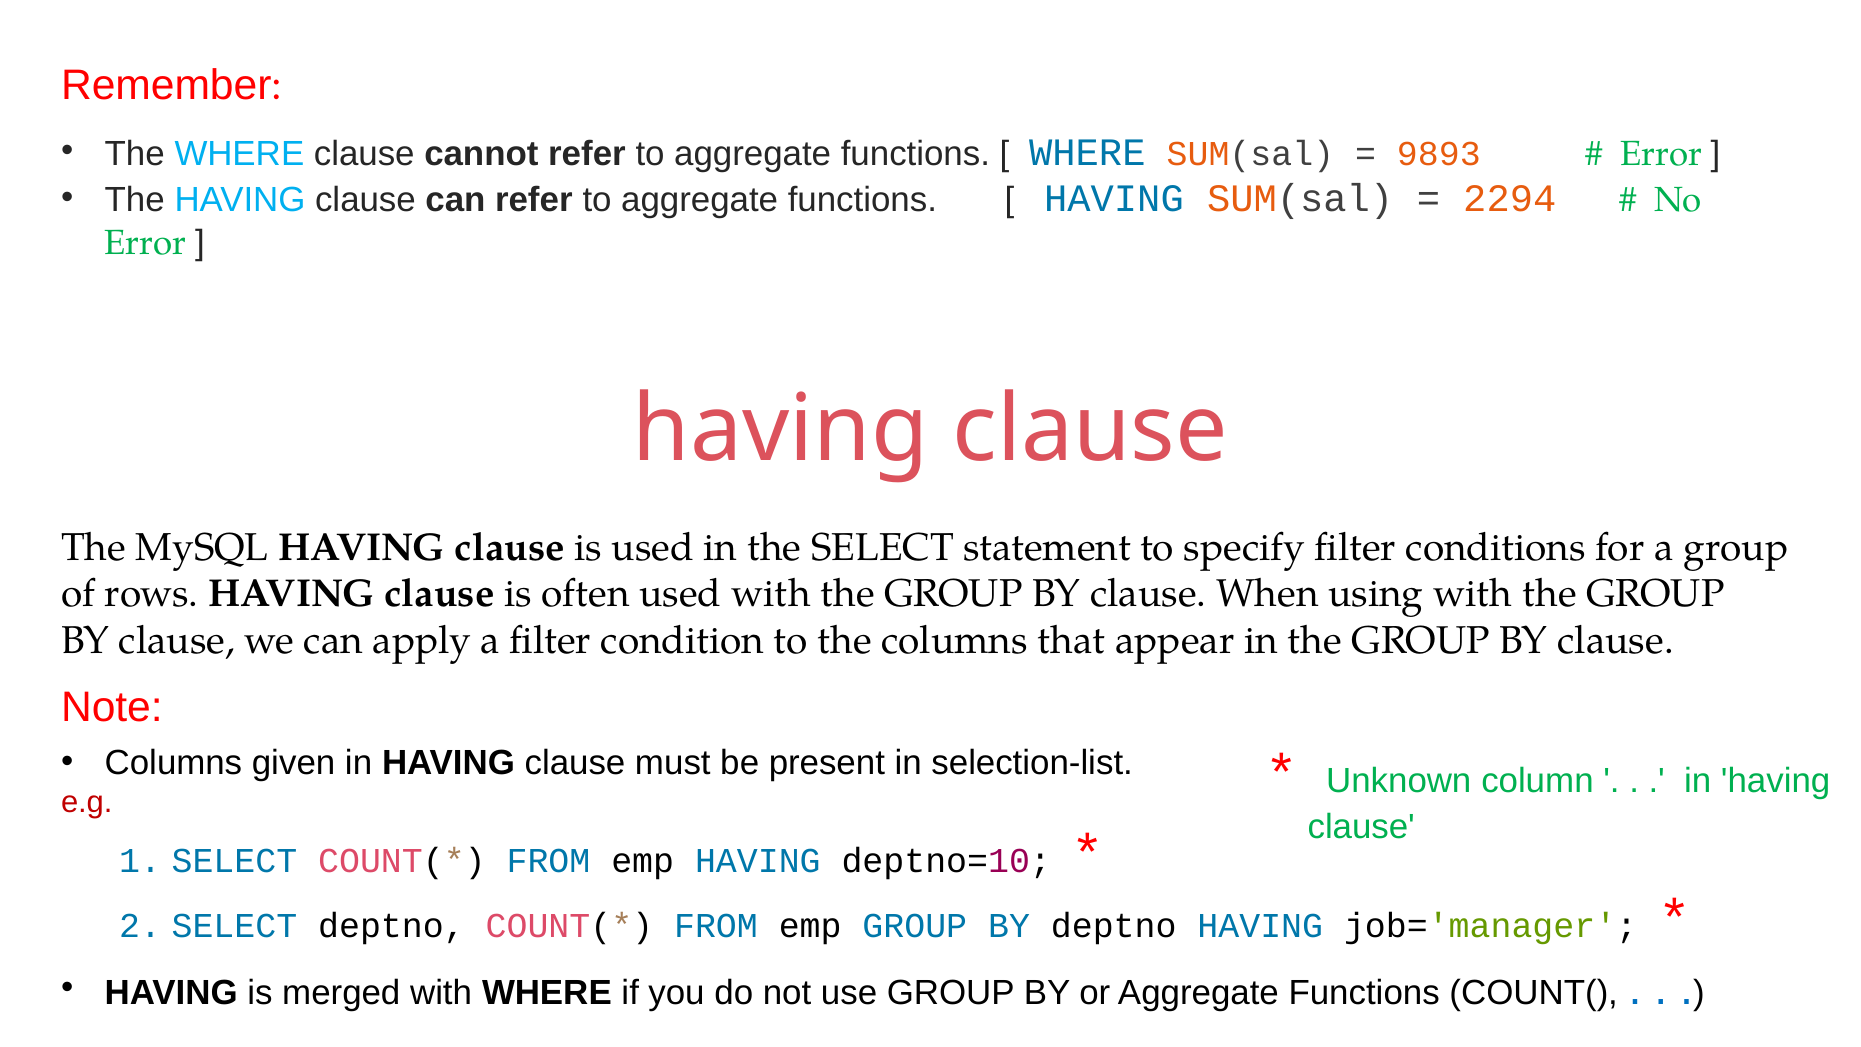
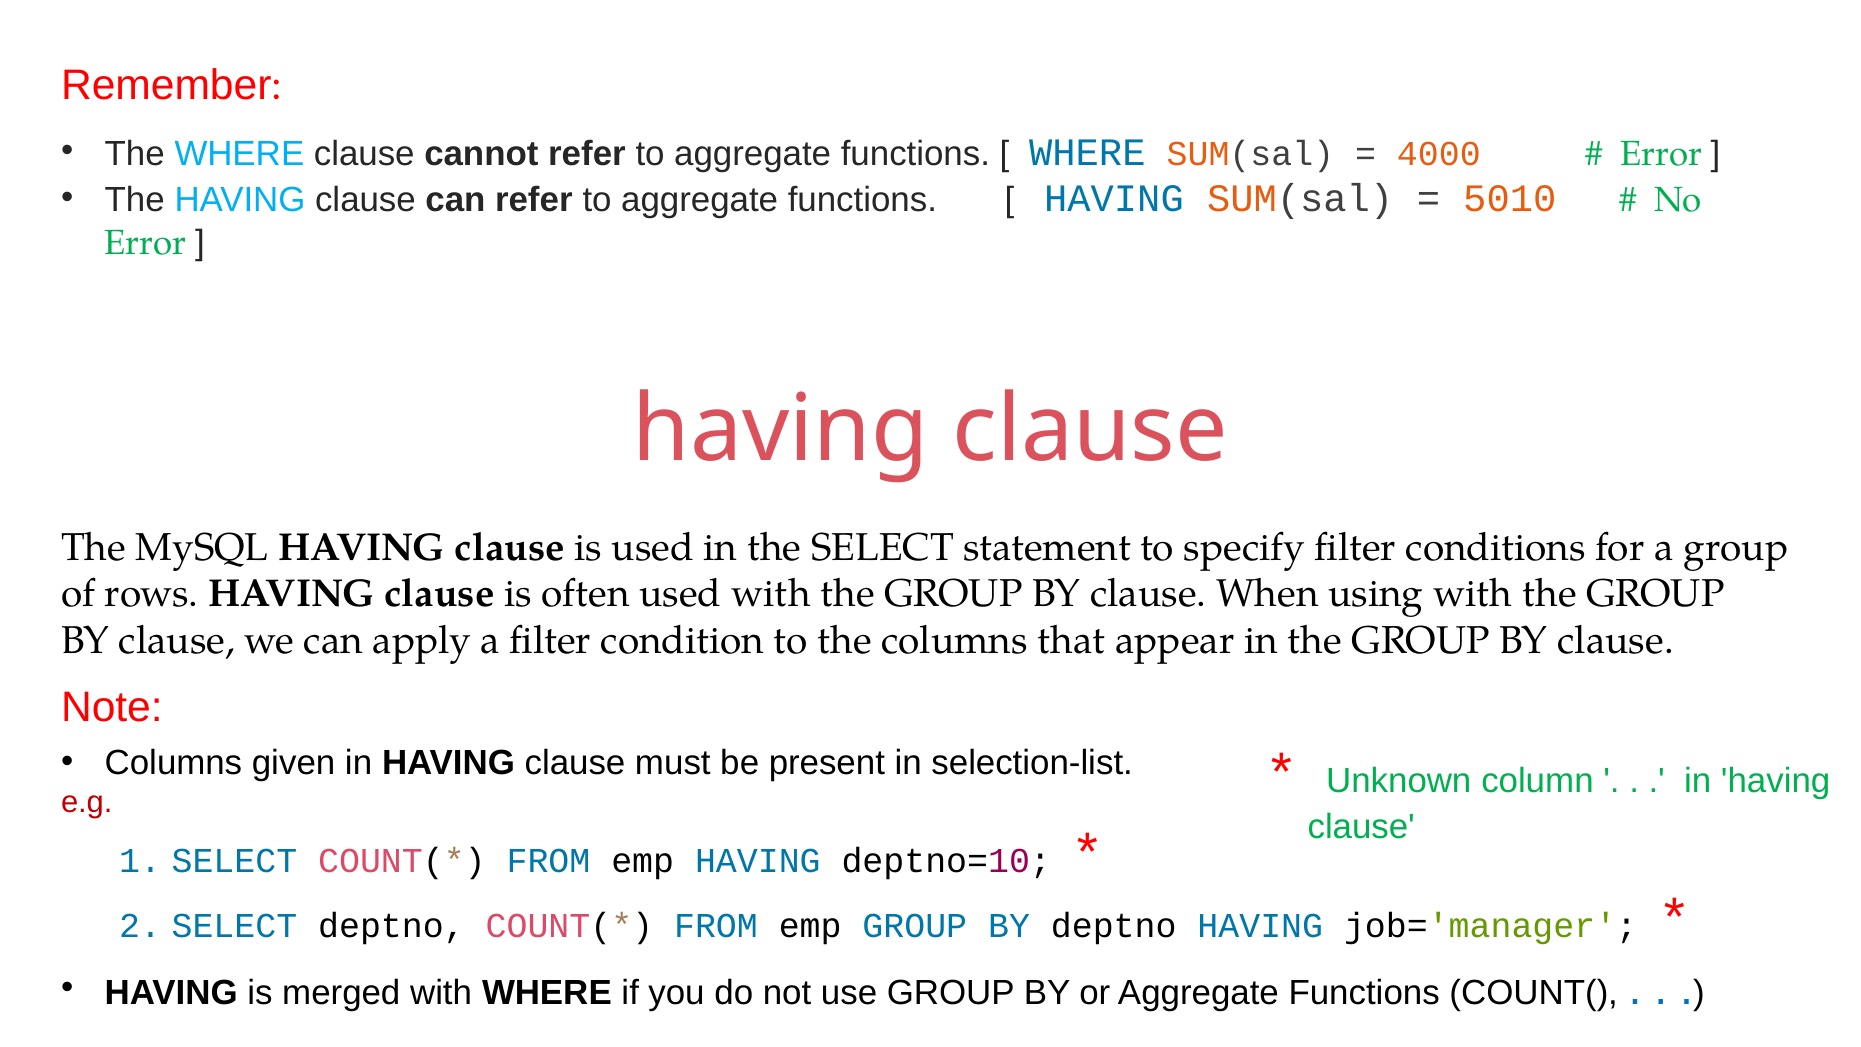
9893: 9893 -> 4000 (1439, 154)
2294: 2294 -> 5010 (1510, 199)
